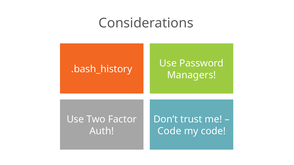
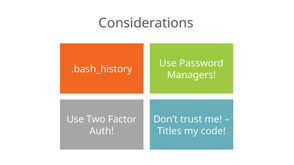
Code: Code -> Titles (169, 131)
